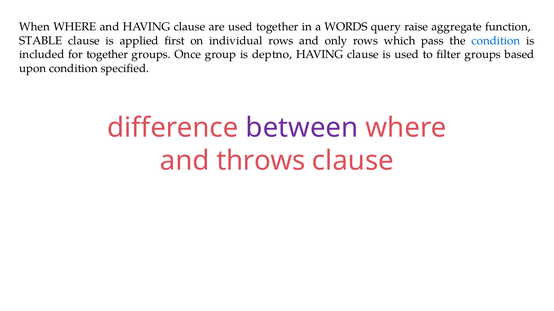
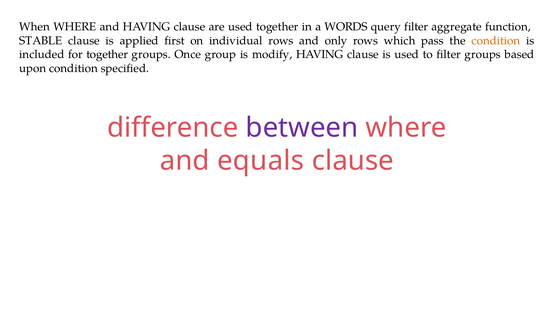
query raise: raise -> filter (416, 27)
condition colour: blue -> orange (496, 41)
deptno: deptno -> modify (272, 55)
throws: throws -> equals (261, 161)
